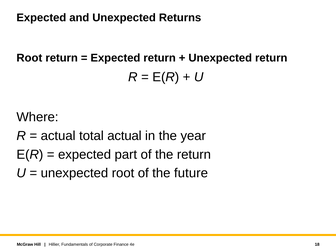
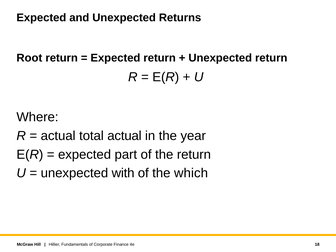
unexpected root: root -> with (123, 173)
future: future -> which (191, 173)
